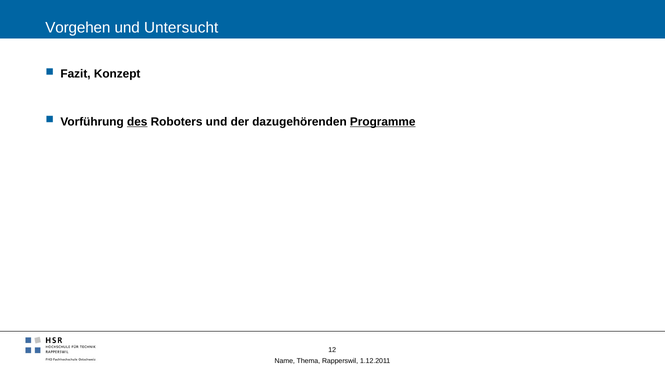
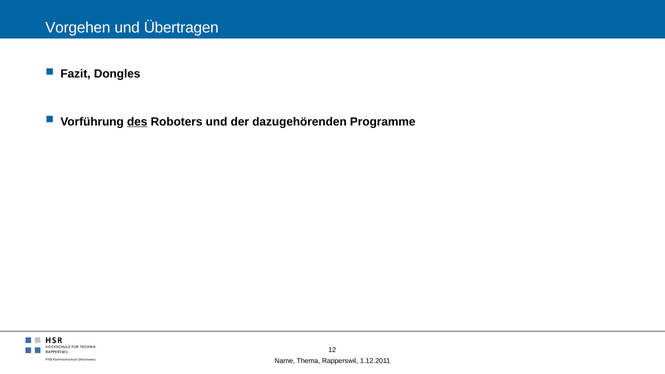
Untersucht: Untersucht -> Übertragen (181, 28)
Konzept: Konzept -> Dongles (117, 74)
Programme underline: present -> none (383, 122)
